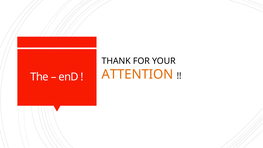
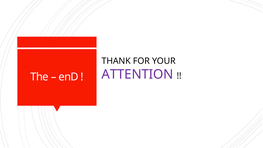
ATTENTION colour: orange -> purple (137, 74)
